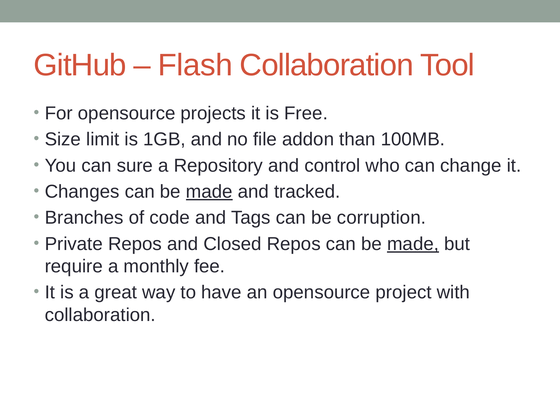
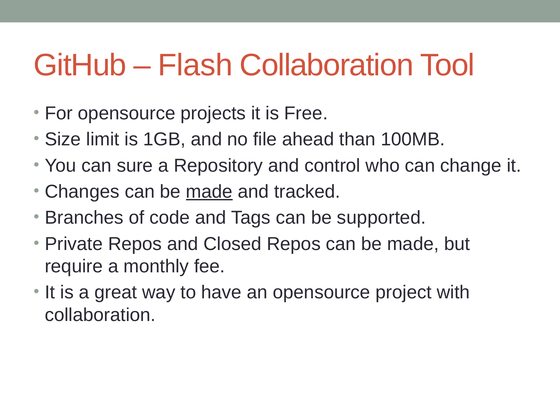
addon: addon -> ahead (308, 139)
corruption: corruption -> supported (382, 218)
made underline: present -> none (413, 244)
